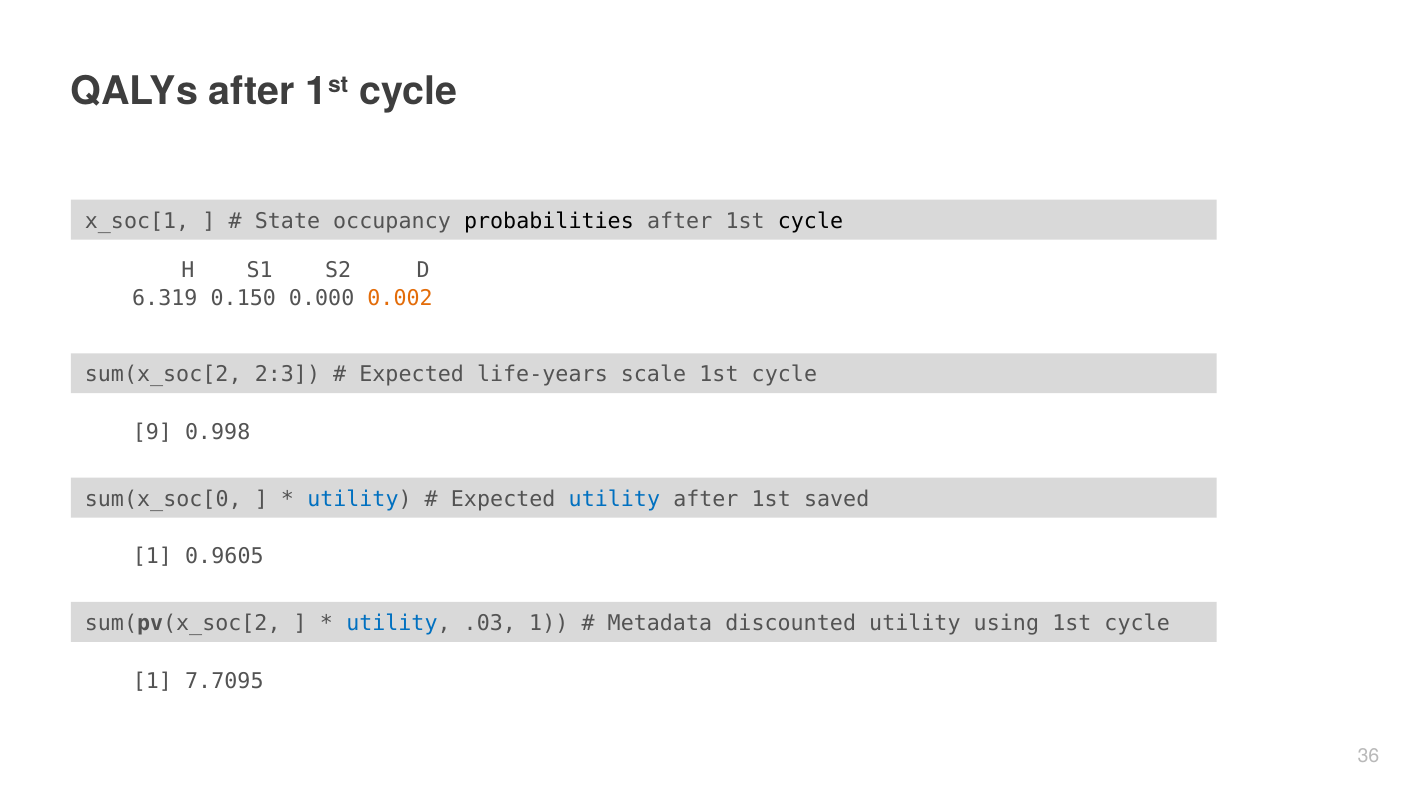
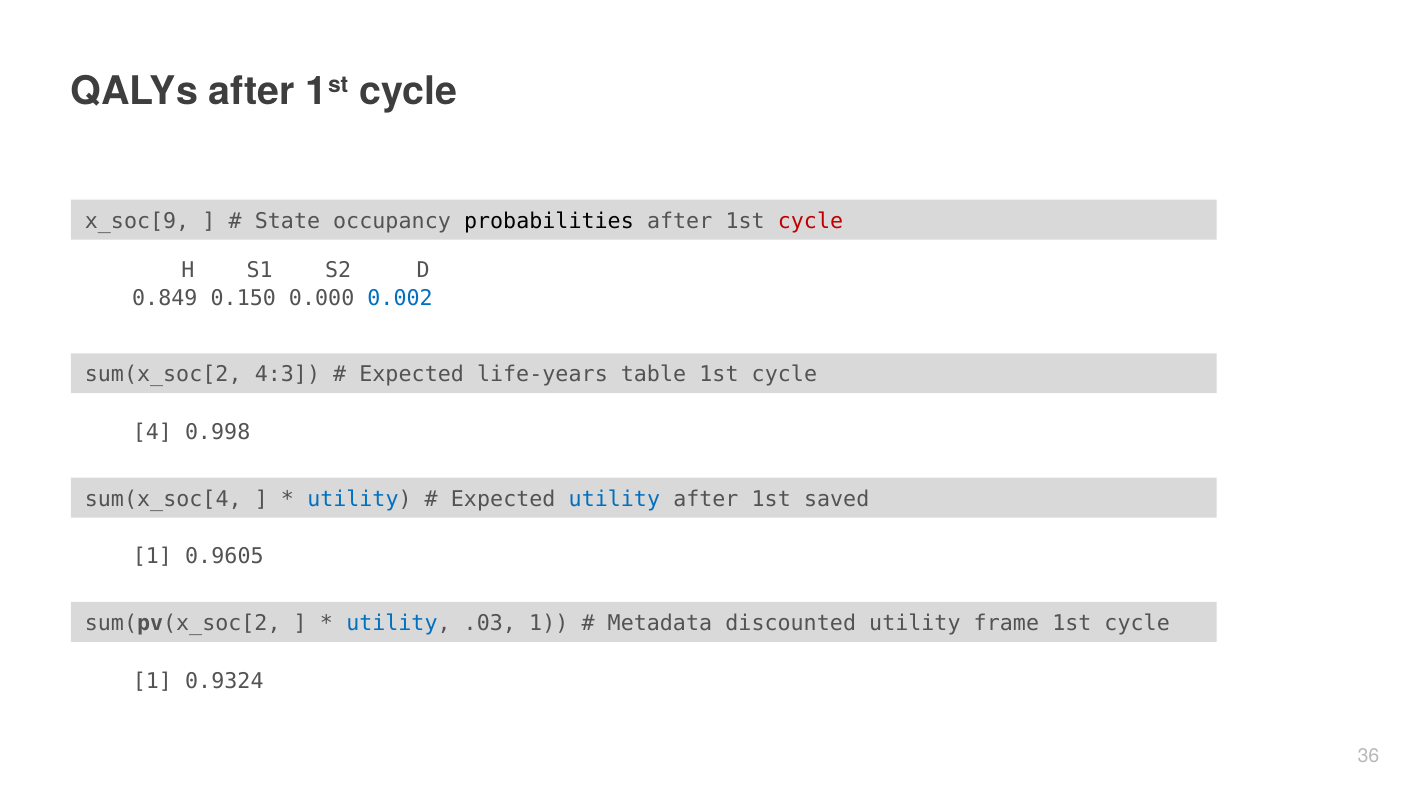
x_soc[1: x_soc[1 -> x_soc[9 (137, 221)
cycle colour: black -> red (811, 221)
6.319: 6.319 -> 0.849 (165, 299)
0.002 colour: orange -> blue (400, 299)
2:3: 2:3 -> 4:3 (287, 375)
scale: scale -> table (653, 375)
9: 9 -> 4 (152, 432)
sum(x_soc[0: sum(x_soc[0 -> sum(x_soc[4 (163, 499)
using: using -> frame (1006, 623)
7.7095: 7.7095 -> 0.9324 (224, 681)
